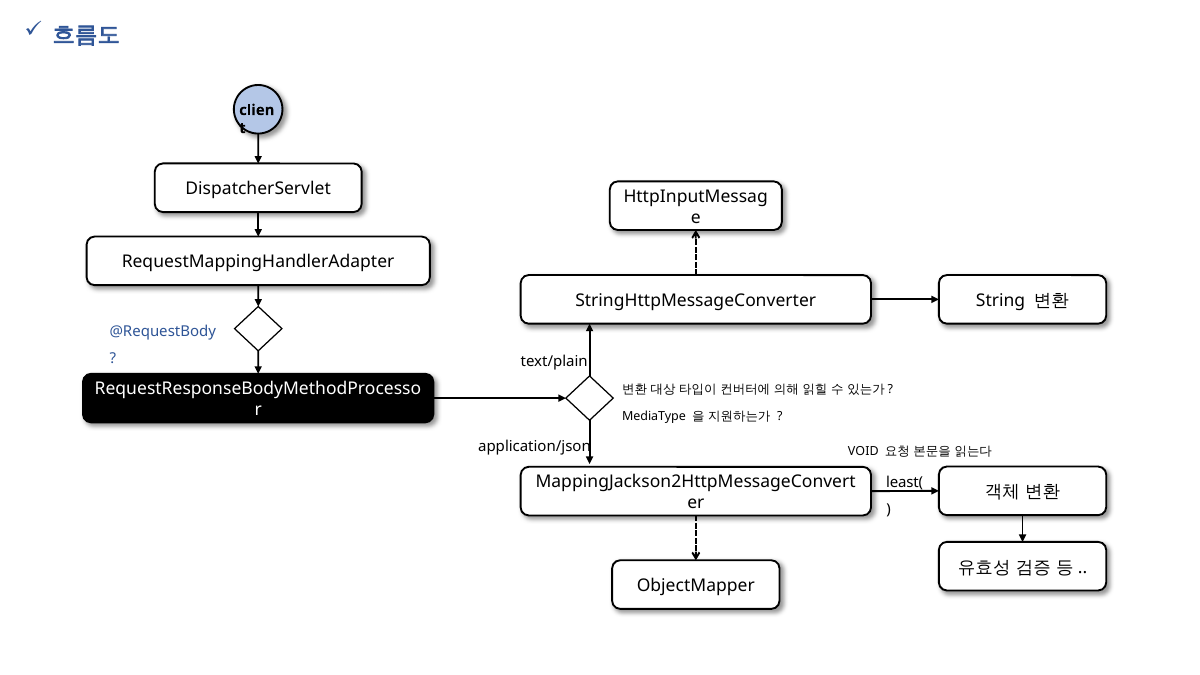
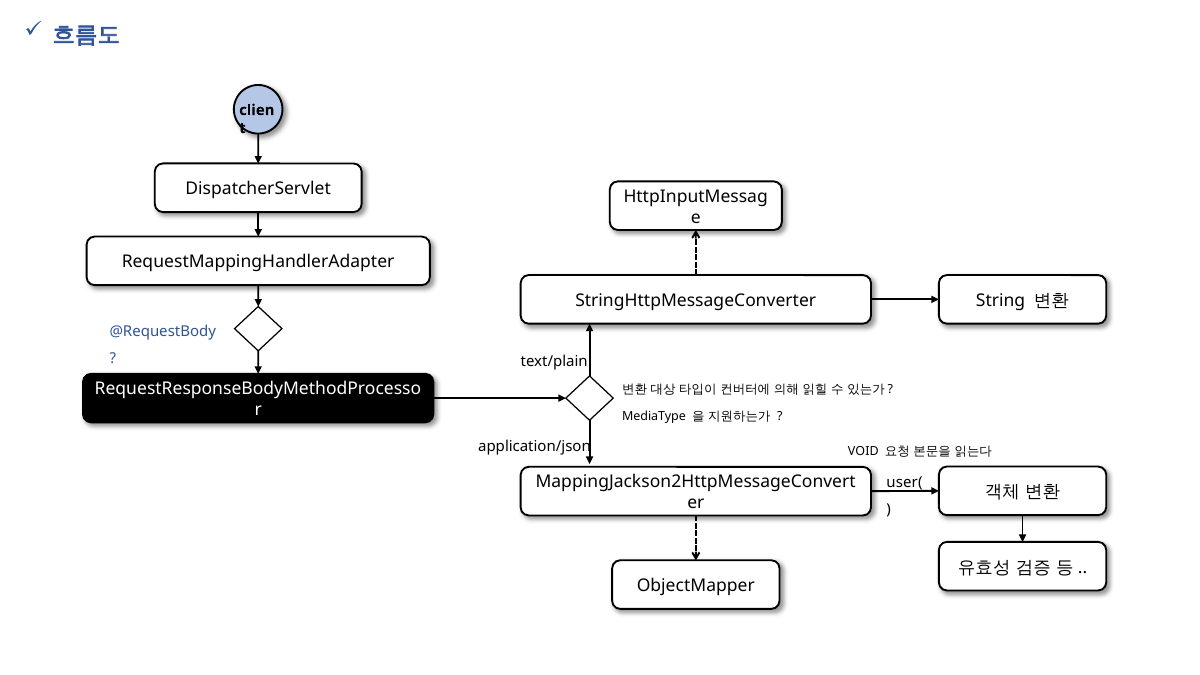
least(: least( -> user( (904, 482)
